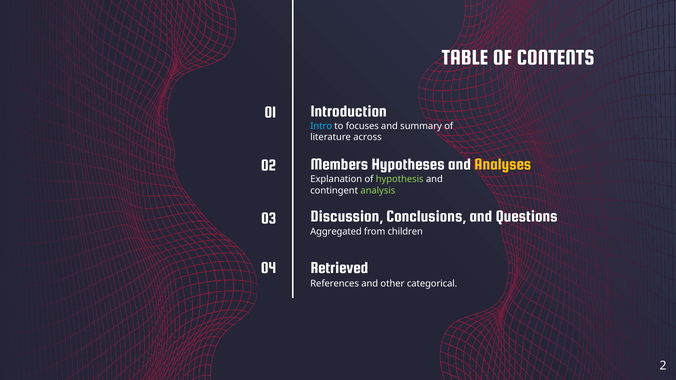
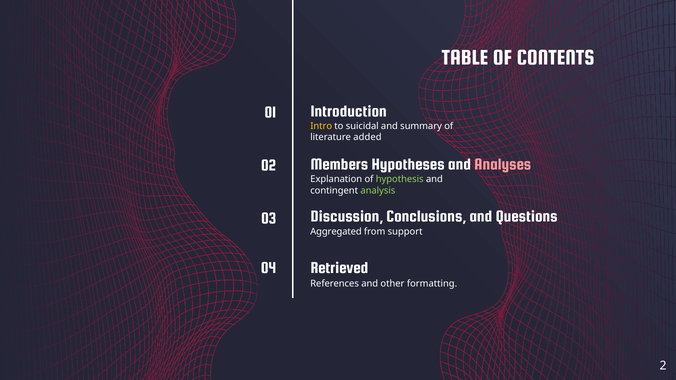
Intro colour: light blue -> yellow (321, 126)
focuses: focuses -> suicidal (362, 126)
across: across -> added (367, 137)
Analyses colour: yellow -> pink (503, 164)
children: children -> support (405, 232)
categorical: categorical -> formatting (432, 284)
